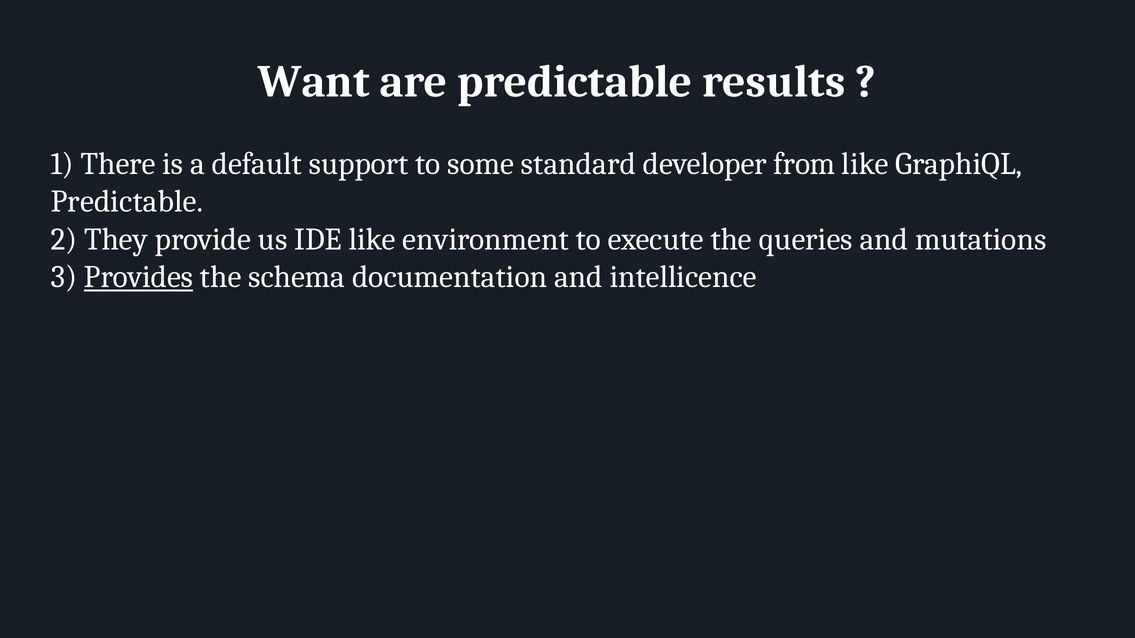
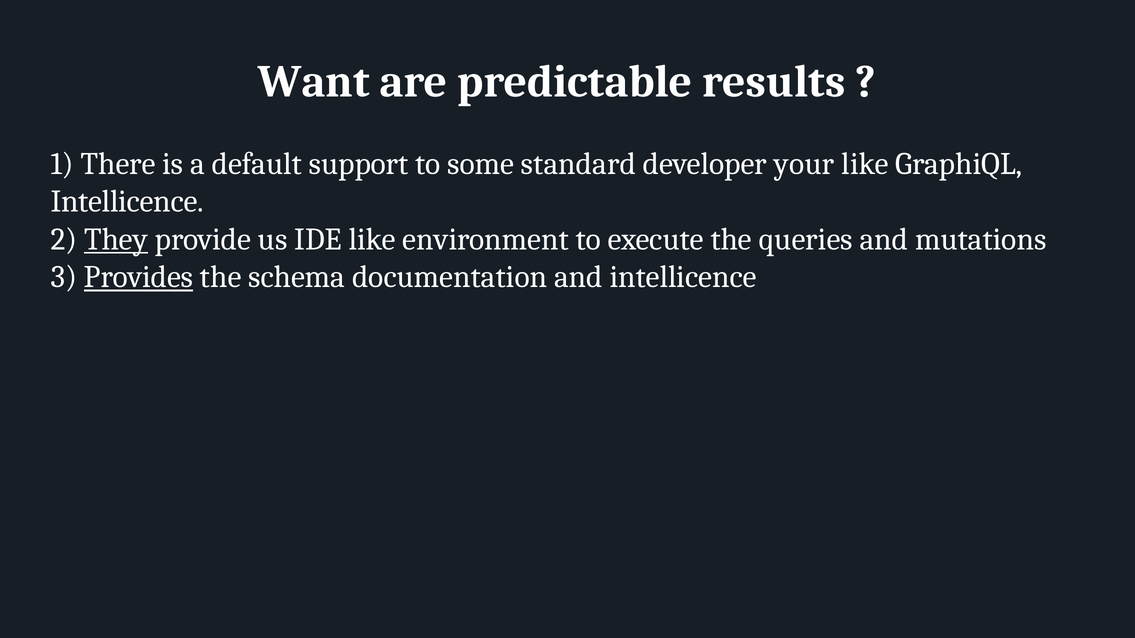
from: from -> your (804, 164)
Predictable: Predictable -> Intellicence (127, 202)
They underline: none -> present (116, 239)
